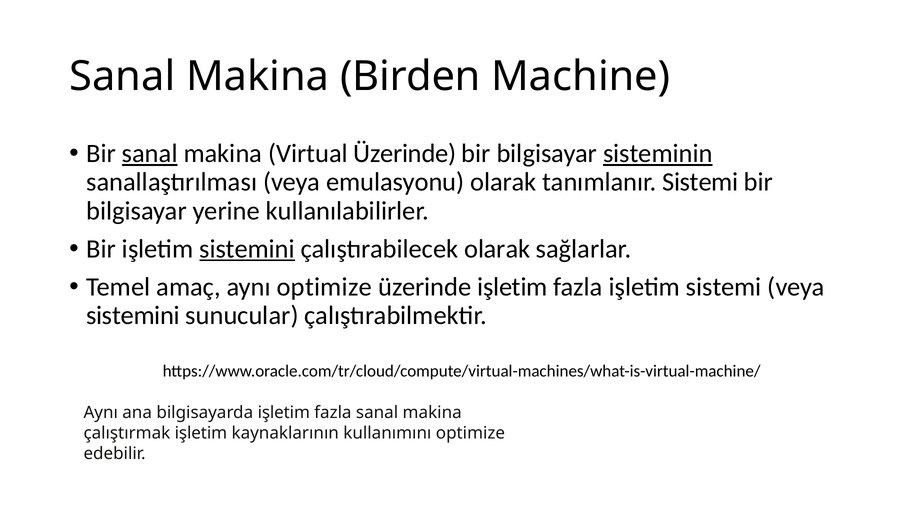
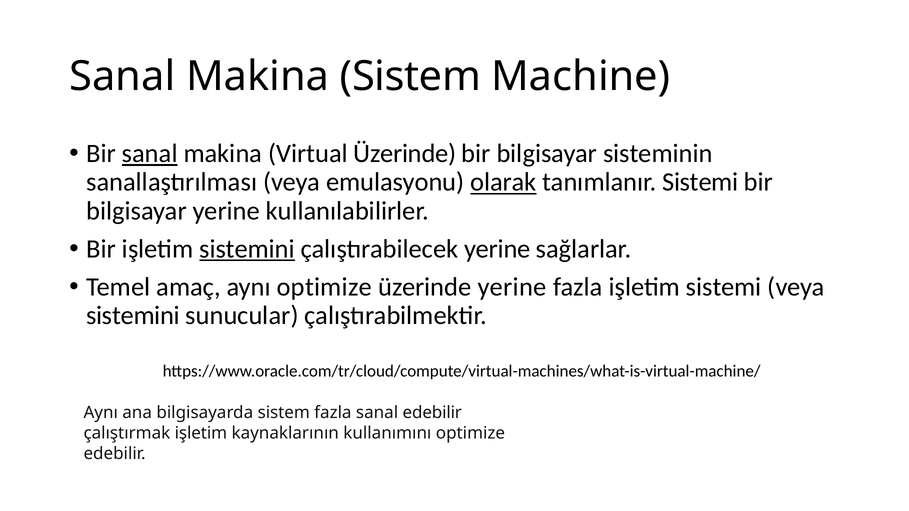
Makina Birden: Birden -> Sistem (410, 76)
sisteminin underline: present -> none (658, 154)
olarak underline: none -> present (503, 182)
çalıştırabilecek olarak: olarak -> yerine (497, 249)
üzerinde işletim: işletim -> yerine (512, 287)
bilgisayarda işletim: işletim -> sistem (284, 413)
fazla sanal makina: makina -> edebilir (432, 413)
